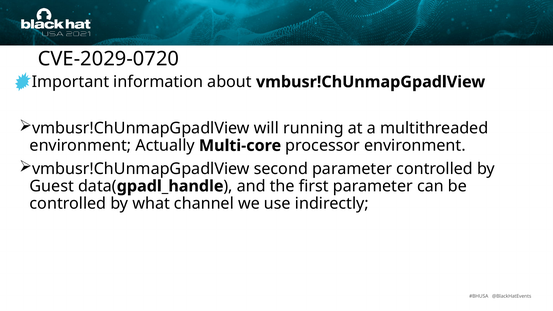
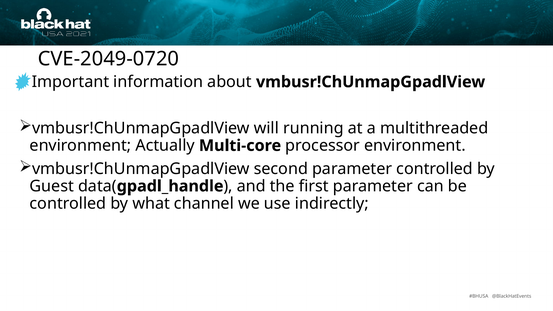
CVE-2029-0720: CVE-2029-0720 -> CVE-2049-0720 (108, 59)
